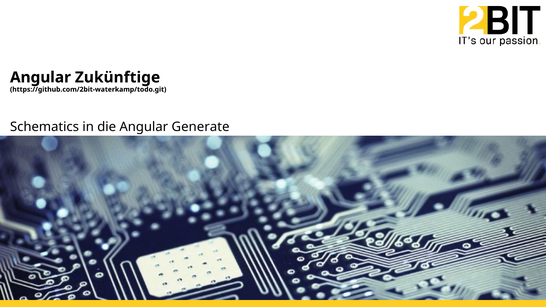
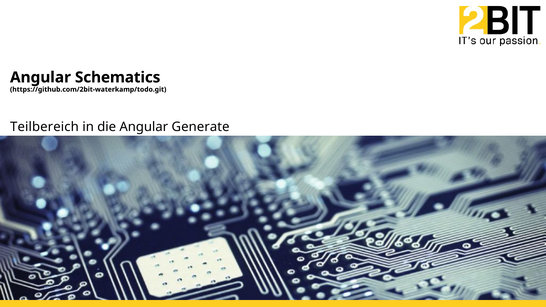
Zukünftige: Zukünftige -> Schematics (118, 77)
Schematics: Schematics -> Teilbereich (44, 127)
